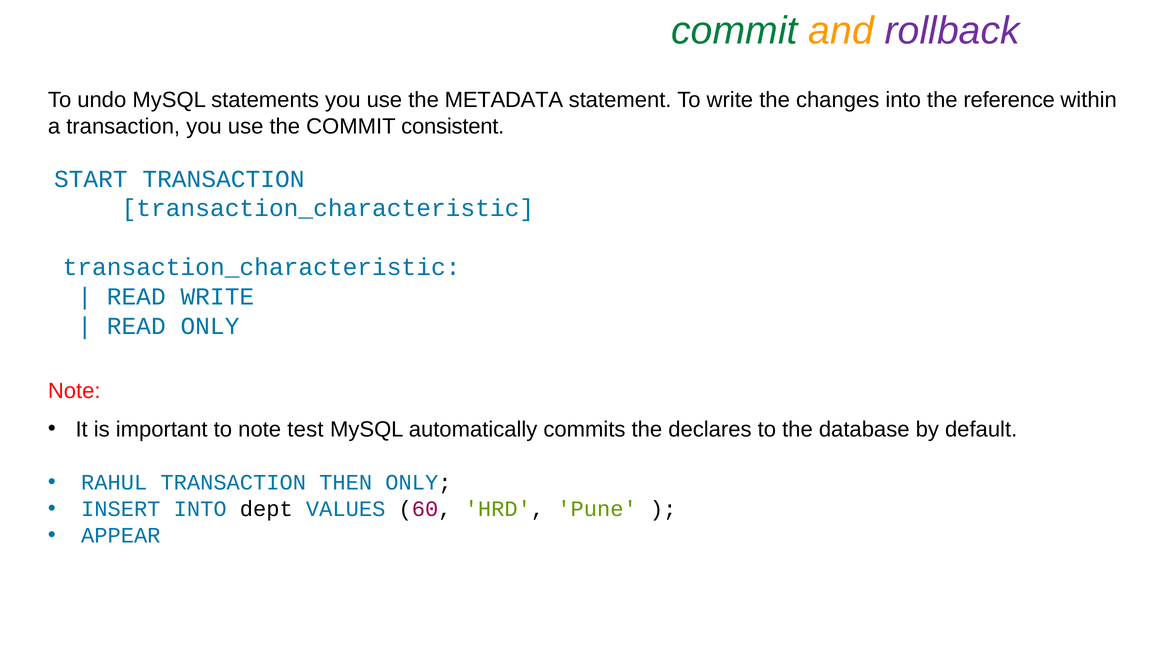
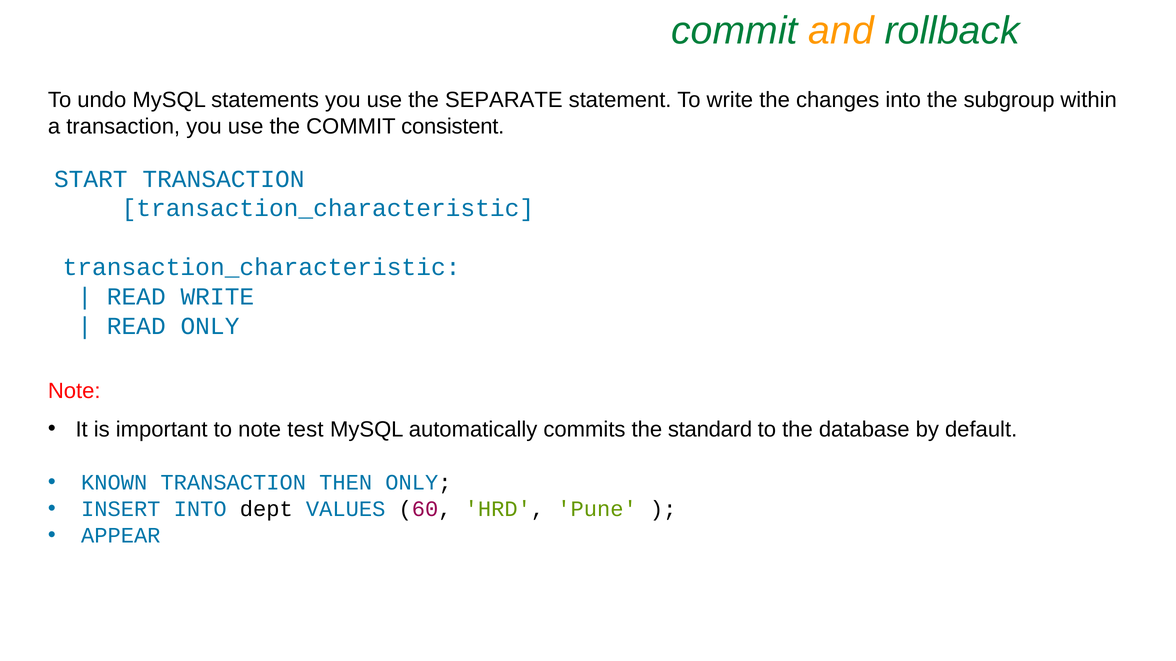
rollback colour: purple -> green (952, 31)
METADATA: METADATA -> SEPARATE (504, 100)
reference: reference -> subgroup (1009, 100)
declares: declares -> standard (710, 430)
RAHUL: RAHUL -> KNOWN (114, 483)
